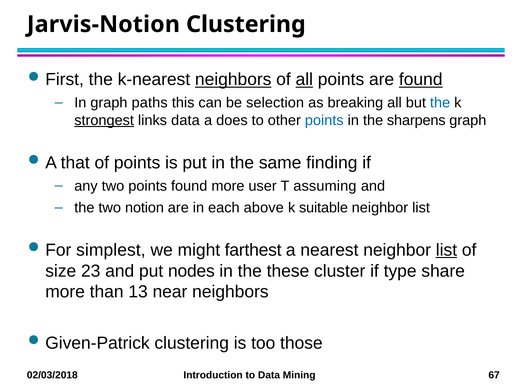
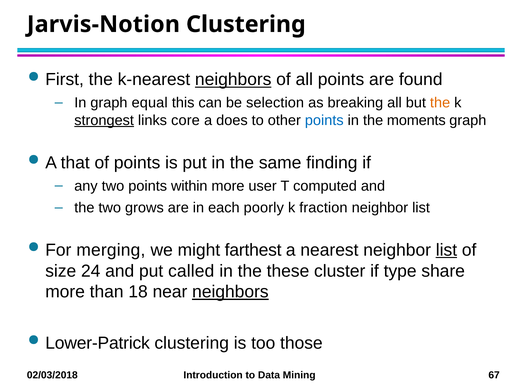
all underline: present -> none (304, 79)
found underline: present -> none (421, 79)
paths: paths -> equal (150, 103)
the colour: blue -> orange (440, 103)
links data: data -> core (185, 120)
sharpens: sharpens -> moments (416, 120)
points found: found -> within (189, 186)
assuming: assuming -> computed (325, 186)
notion: notion -> grows (144, 207)
above: above -> poorly (264, 207)
suitable: suitable -> fraction (323, 207)
simplest: simplest -> merging (111, 250)
23: 23 -> 24 (91, 271)
nodes: nodes -> called (191, 271)
13: 13 -> 18 (138, 291)
neighbors underline: none -> present (230, 291)
Given-Patrick: Given-Patrick -> Lower-Patrick (98, 343)
